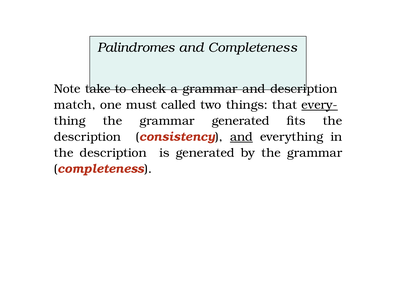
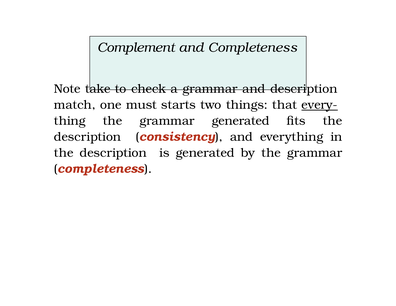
Palindromes: Palindromes -> Complement (136, 48)
called: called -> starts (179, 105)
and underline: present -> none (241, 137)
